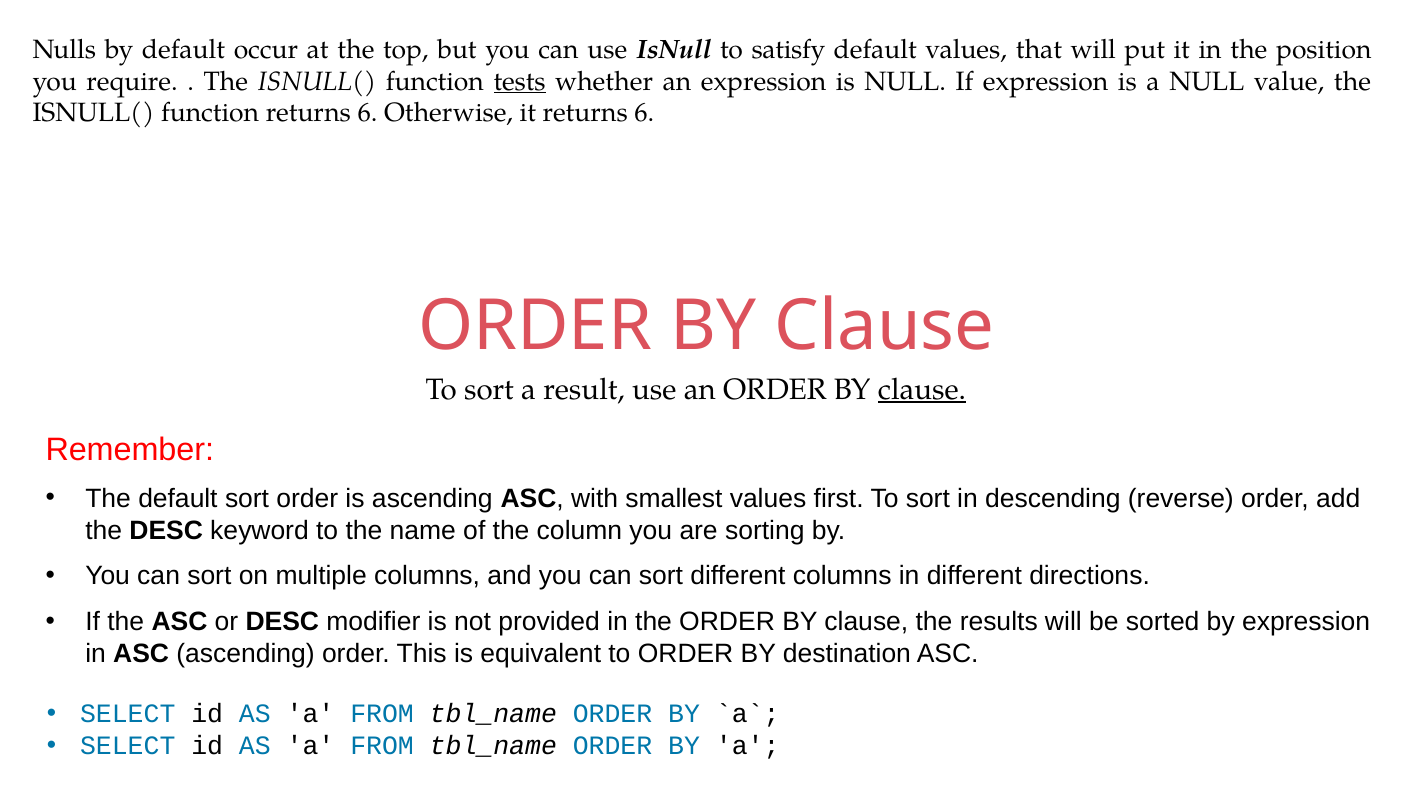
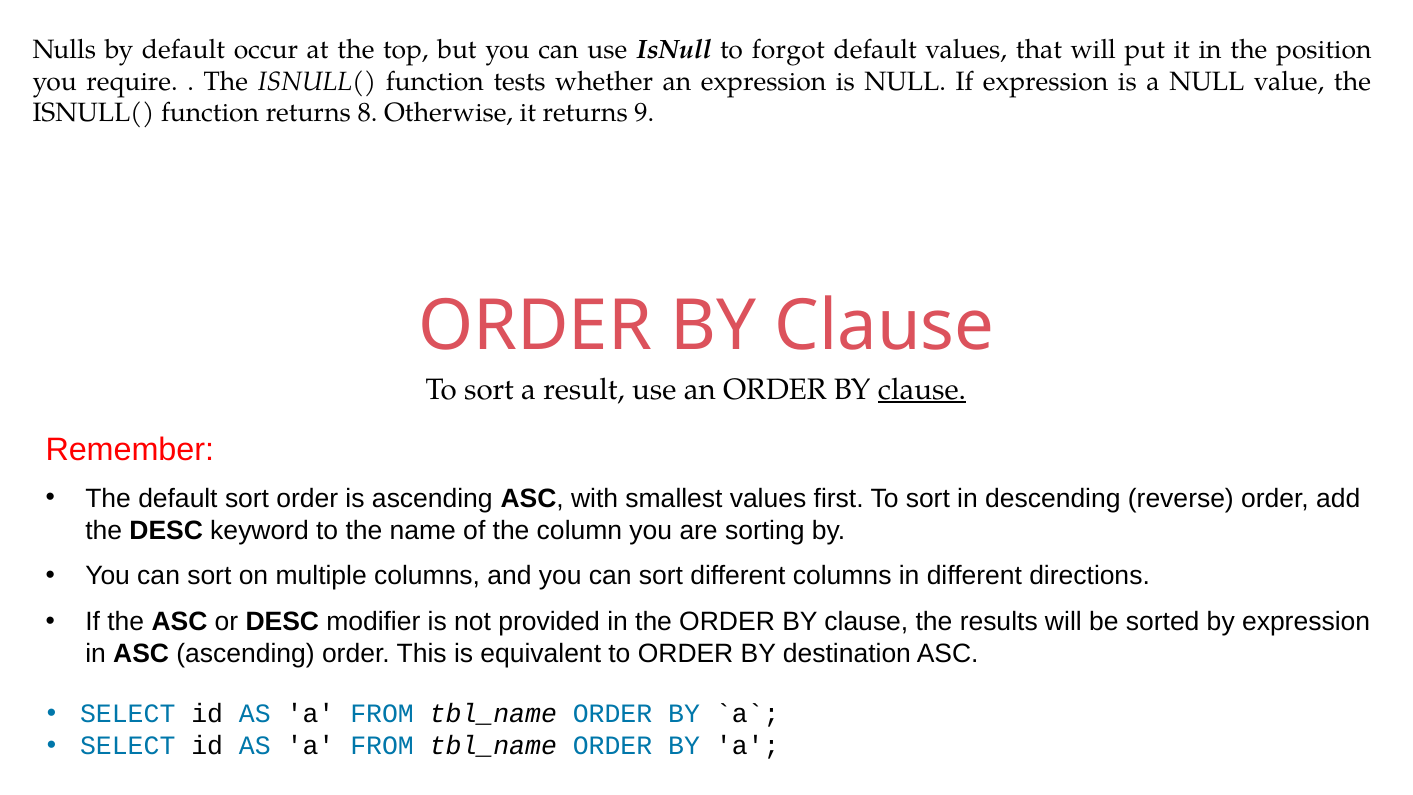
satisfy: satisfy -> forgot (788, 49)
tests underline: present -> none (520, 81)
function returns 6: 6 -> 8 (367, 113)
it returns 6: 6 -> 9 (644, 113)
